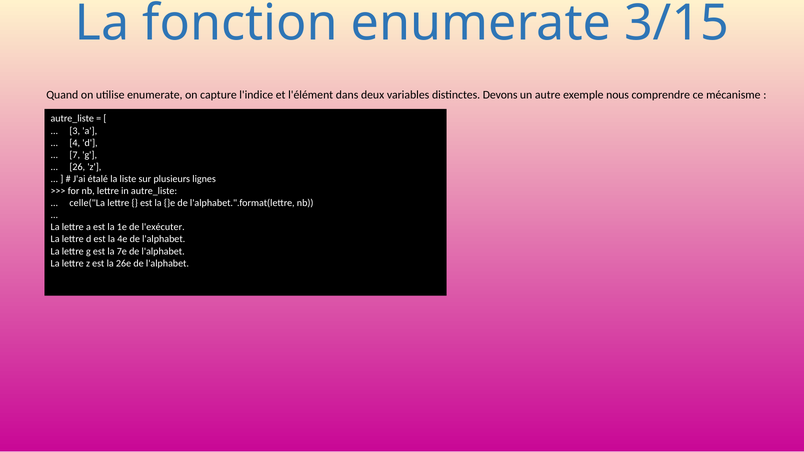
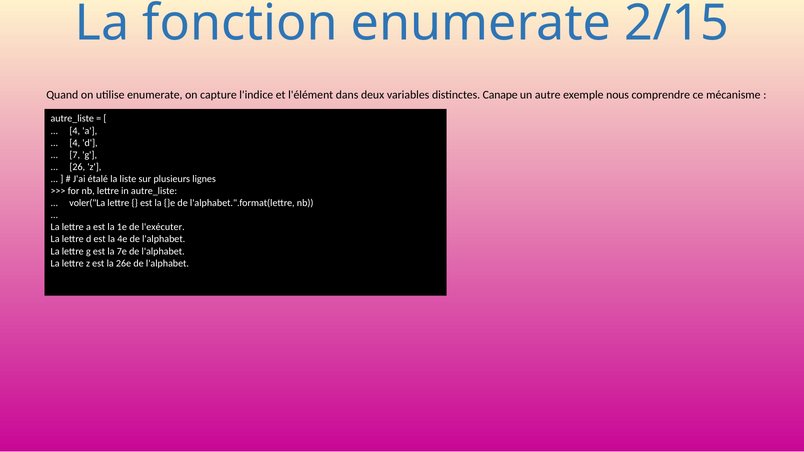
3/15: 3/15 -> 2/15 (677, 23)
Devons: Devons -> Canape (500, 95)
3: 3 -> 4 (75, 131)
celle("La: celle("La -> voler("La (87, 203)
